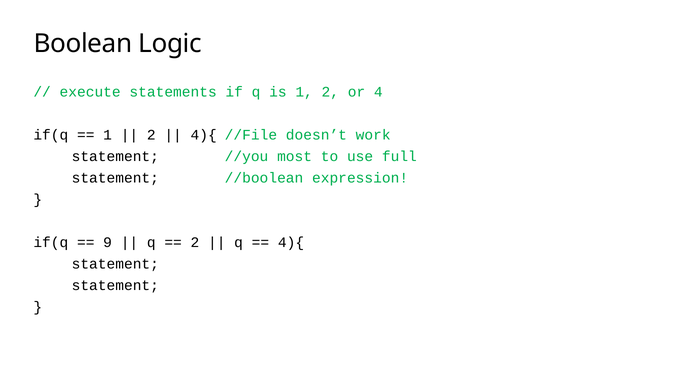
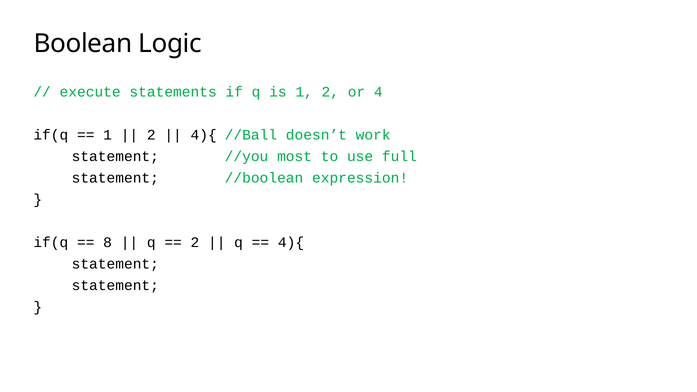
//File: //File -> //Ball (251, 135)
9: 9 -> 8 (108, 242)
